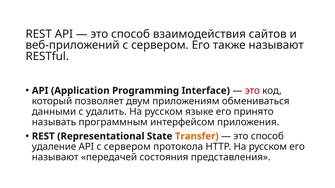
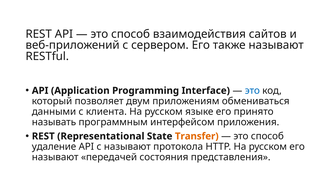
это colour: red -> blue (252, 91)
удалить: удалить -> клиента (106, 112)
API с сервером: сервером -> называют (127, 147)
